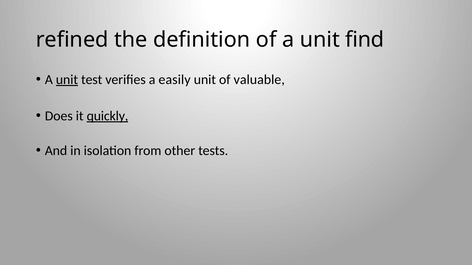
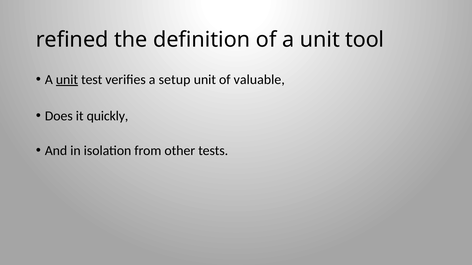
find: find -> tool (365, 40)
easily: easily -> setup (175, 80)
quickly underline: present -> none (107, 116)
